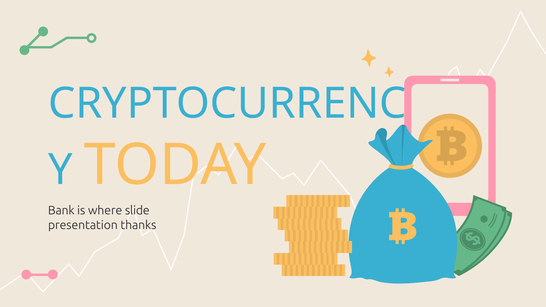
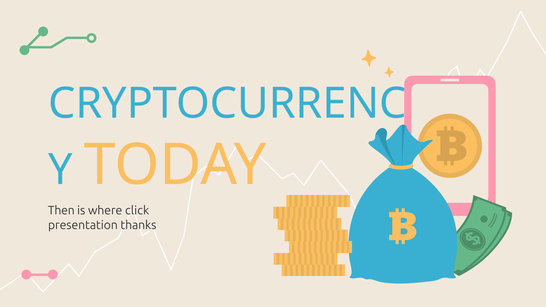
Bank: Bank -> Then (61, 211)
slide: slide -> click (137, 211)
